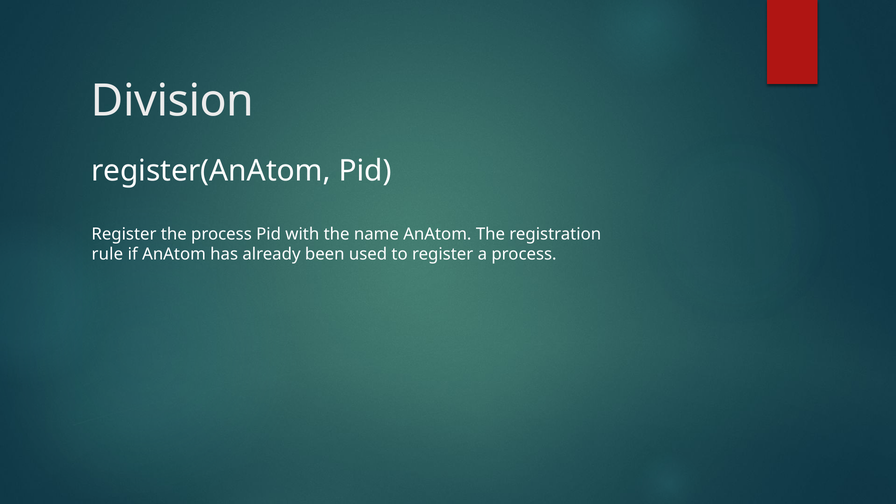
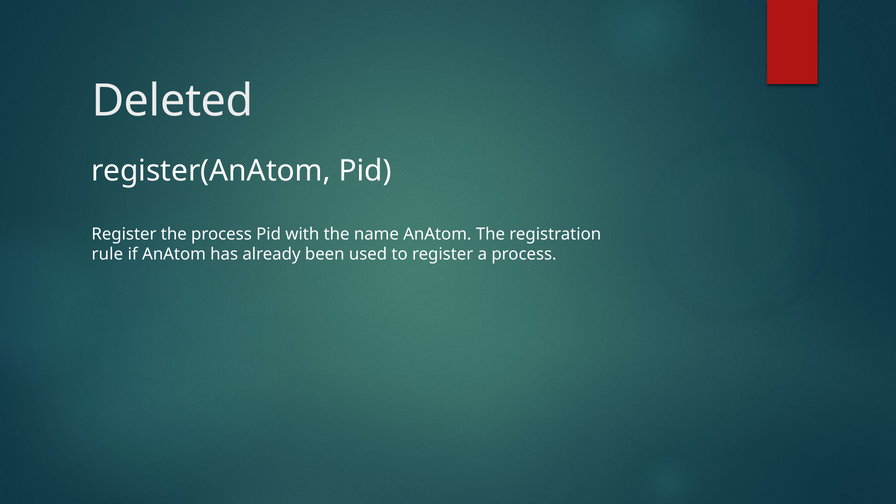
Division: Division -> Deleted (172, 101)
